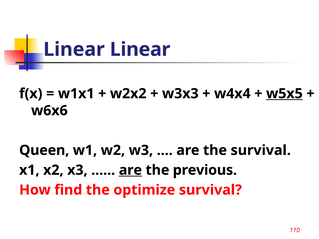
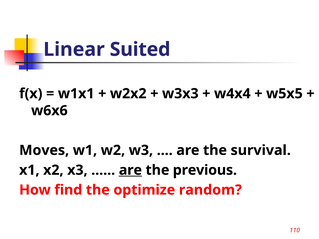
Linear Linear: Linear -> Suited (140, 49)
w5x5 underline: present -> none (284, 94)
Queen: Queen -> Moves (44, 150)
optimize survival: survival -> random (210, 190)
